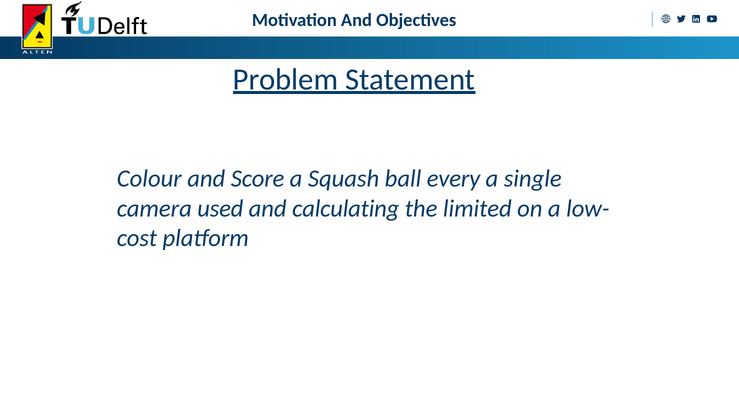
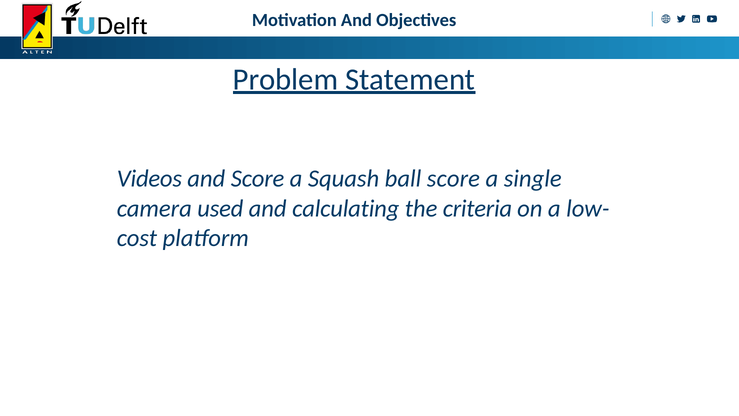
Colour: Colour -> Videos (149, 179)
ball every: every -> score (453, 179)
limited: limited -> criteria (477, 208)
